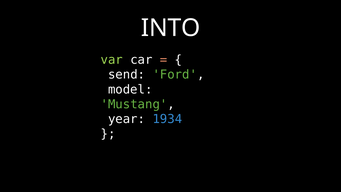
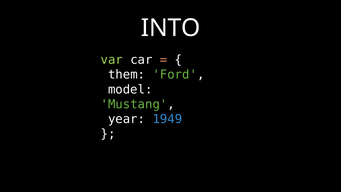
send: send -> them (127, 75)
1934: 1934 -> 1949 (167, 119)
